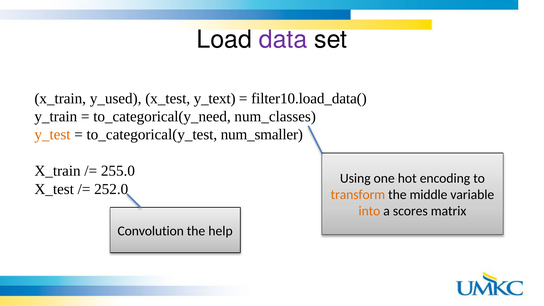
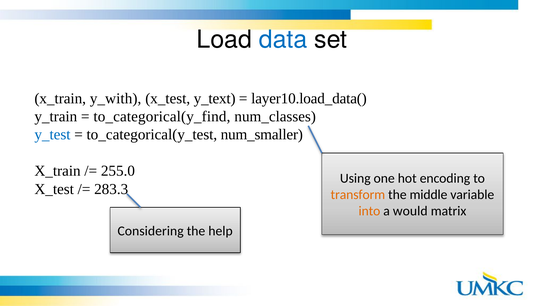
data colour: purple -> blue (283, 39)
y_used: y_used -> y_with (116, 98)
filter10.load_data(: filter10.load_data( -> layer10.load_data( (309, 98)
to_categorical(y_need: to_categorical(y_need -> to_categorical(y_find (162, 117)
y_test colour: orange -> blue (52, 135)
252.0: 252.0 -> 283.3 (111, 189)
scores: scores -> would (410, 211)
Convolution: Convolution -> Considering (151, 231)
